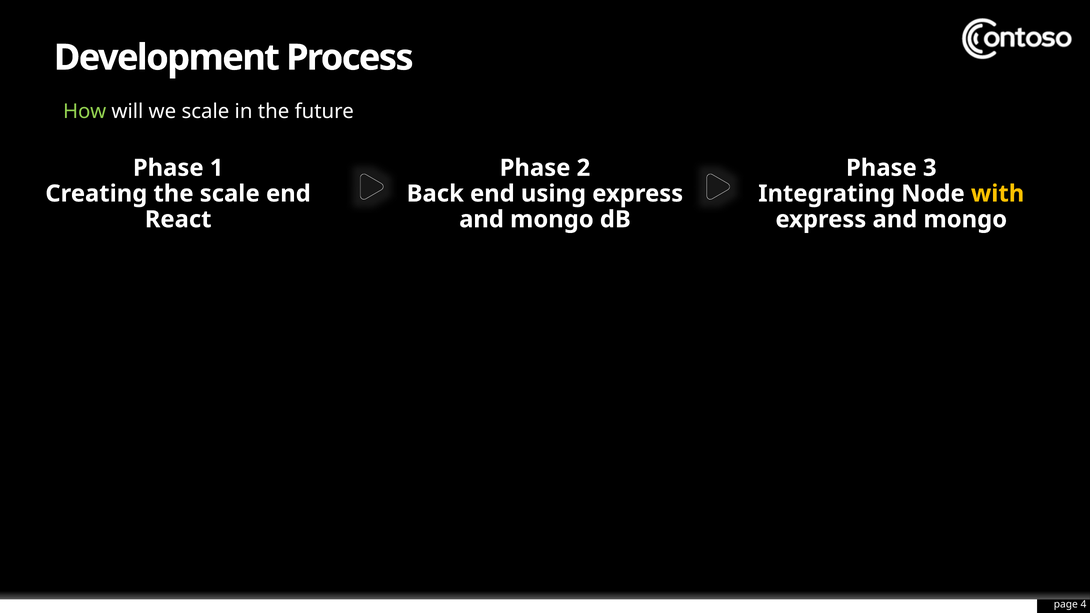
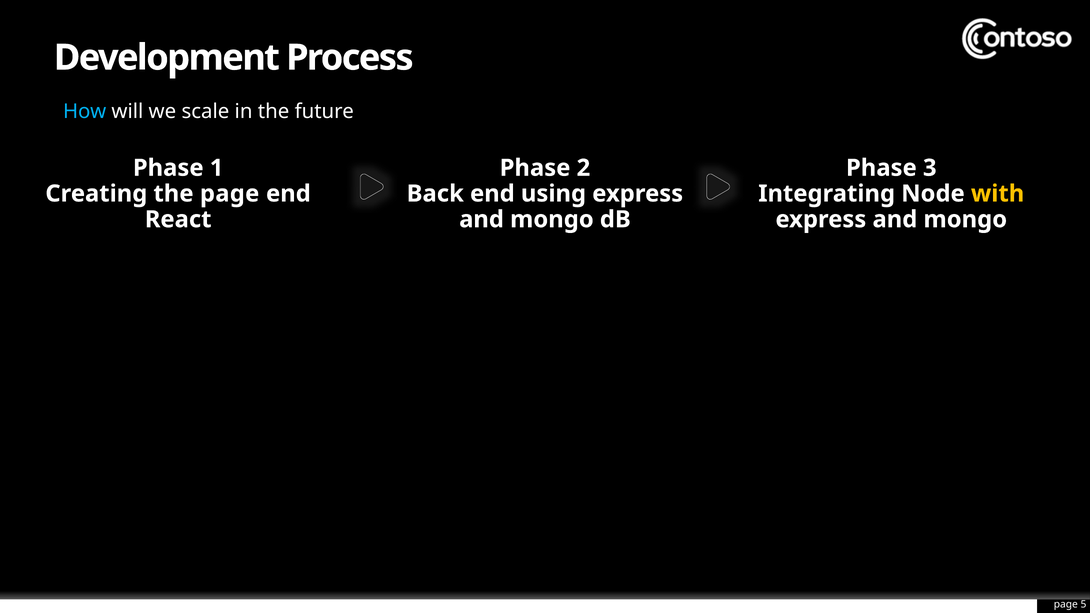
How colour: light green -> light blue (85, 111)
the scale: scale -> page (230, 194)
4: 4 -> 5 (1083, 605)
